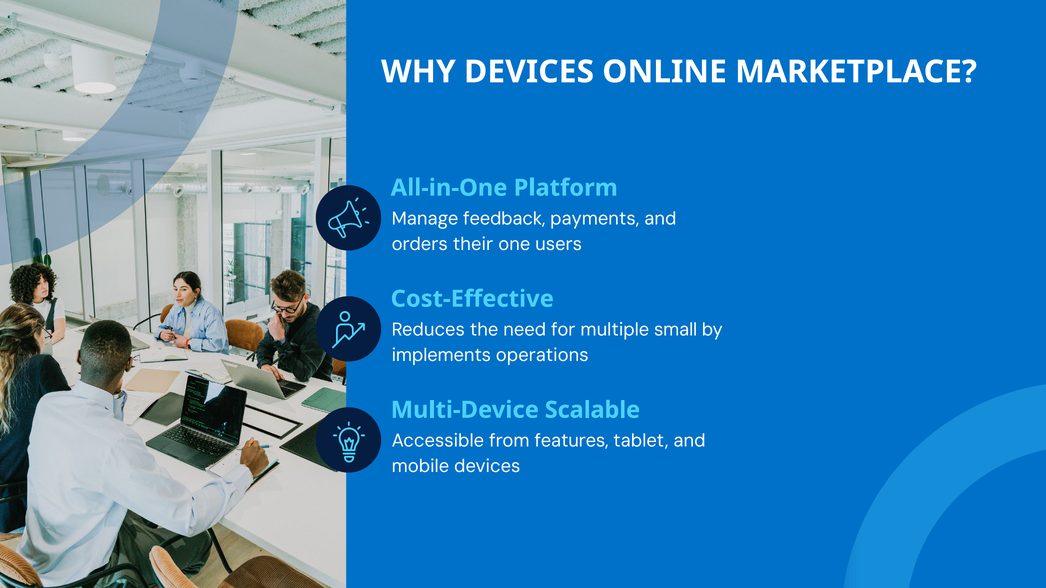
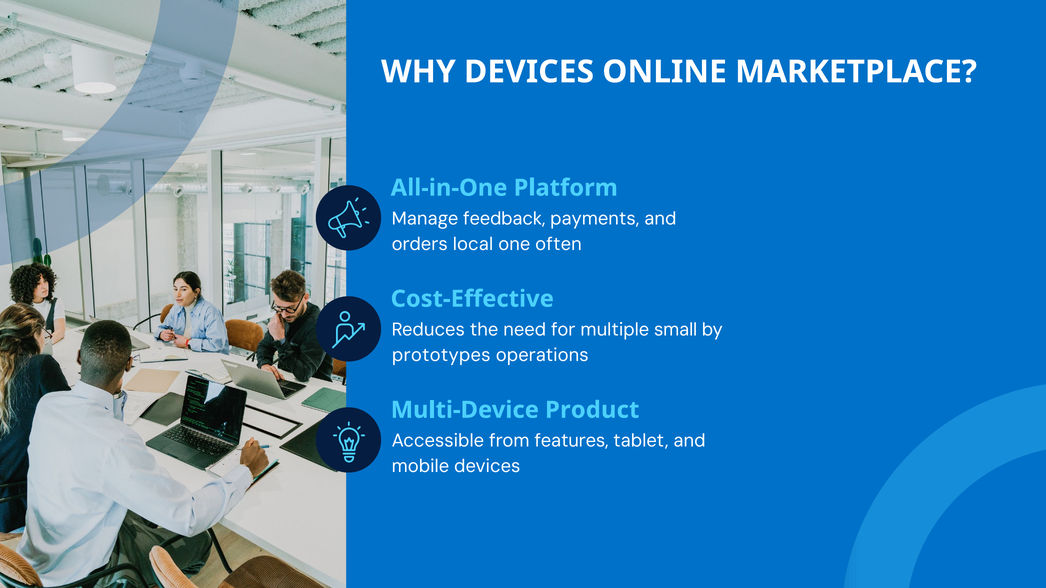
their: their -> local (473, 244)
users: users -> often (559, 244)
implements: implements -> prototypes (441, 355)
Scalable: Scalable -> Product (592, 410)
